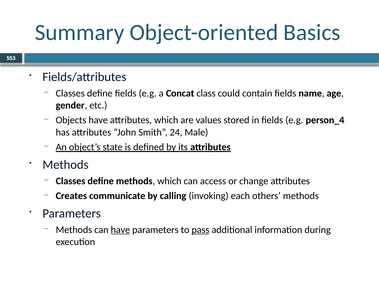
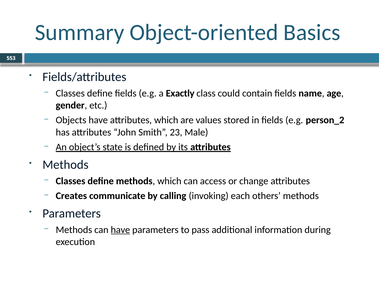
Concat: Concat -> Exactly (180, 93)
person_4: person_4 -> person_2 (325, 120)
24: 24 -> 23 (176, 132)
pass underline: present -> none (200, 229)
